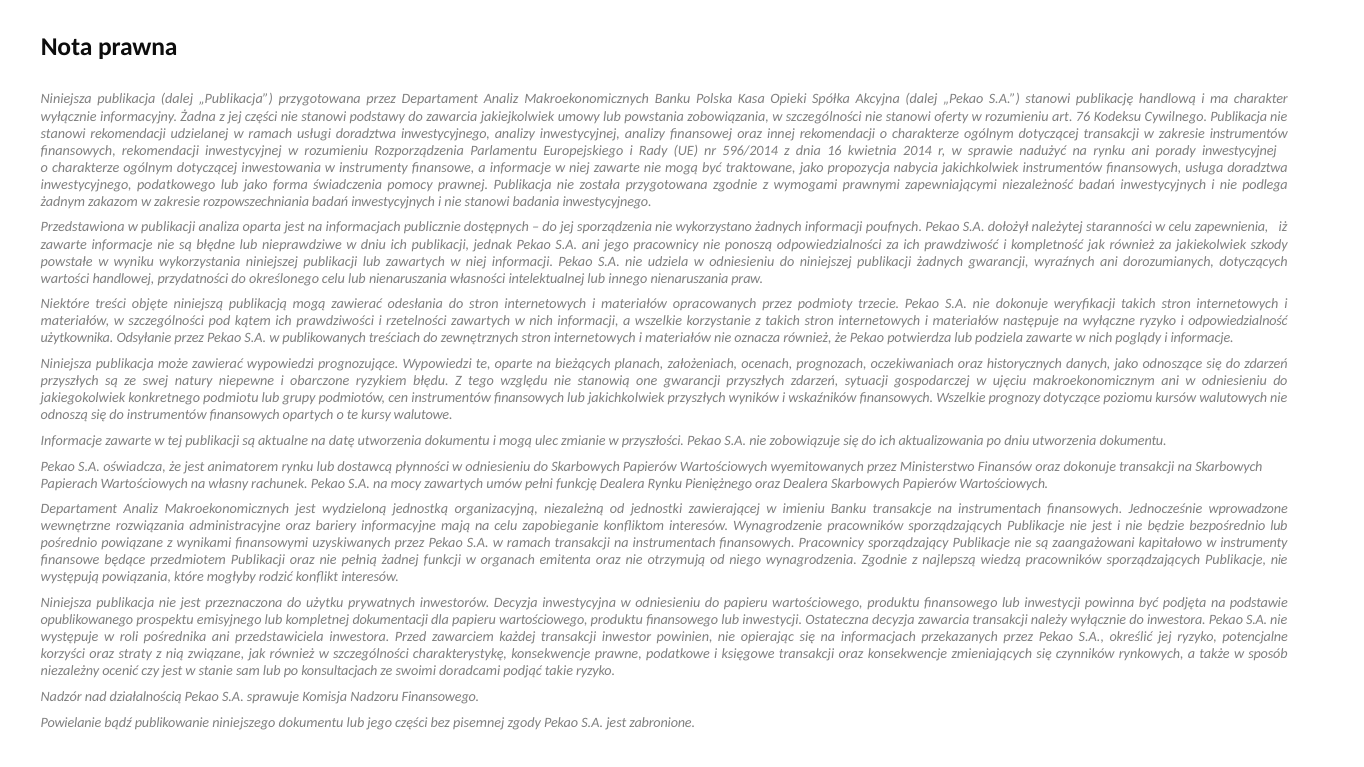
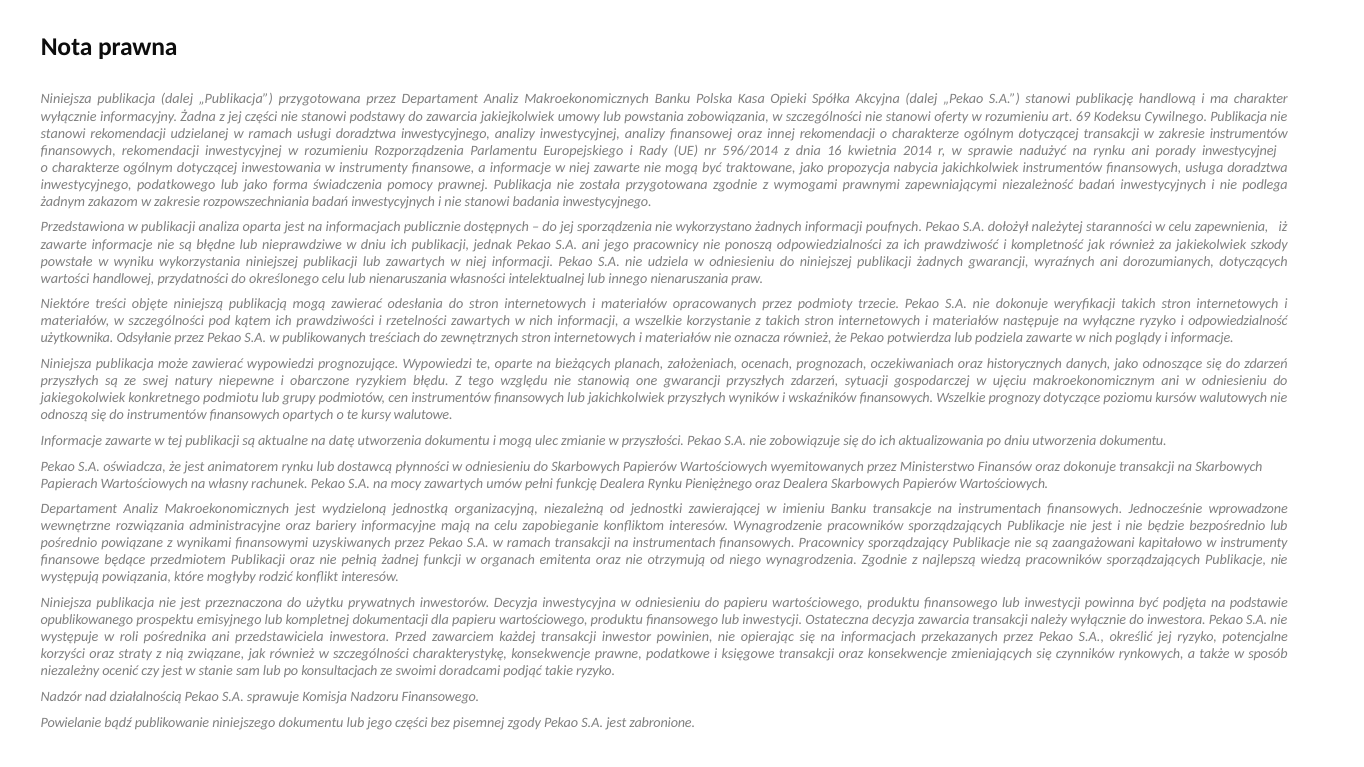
76: 76 -> 69 (1083, 116)
